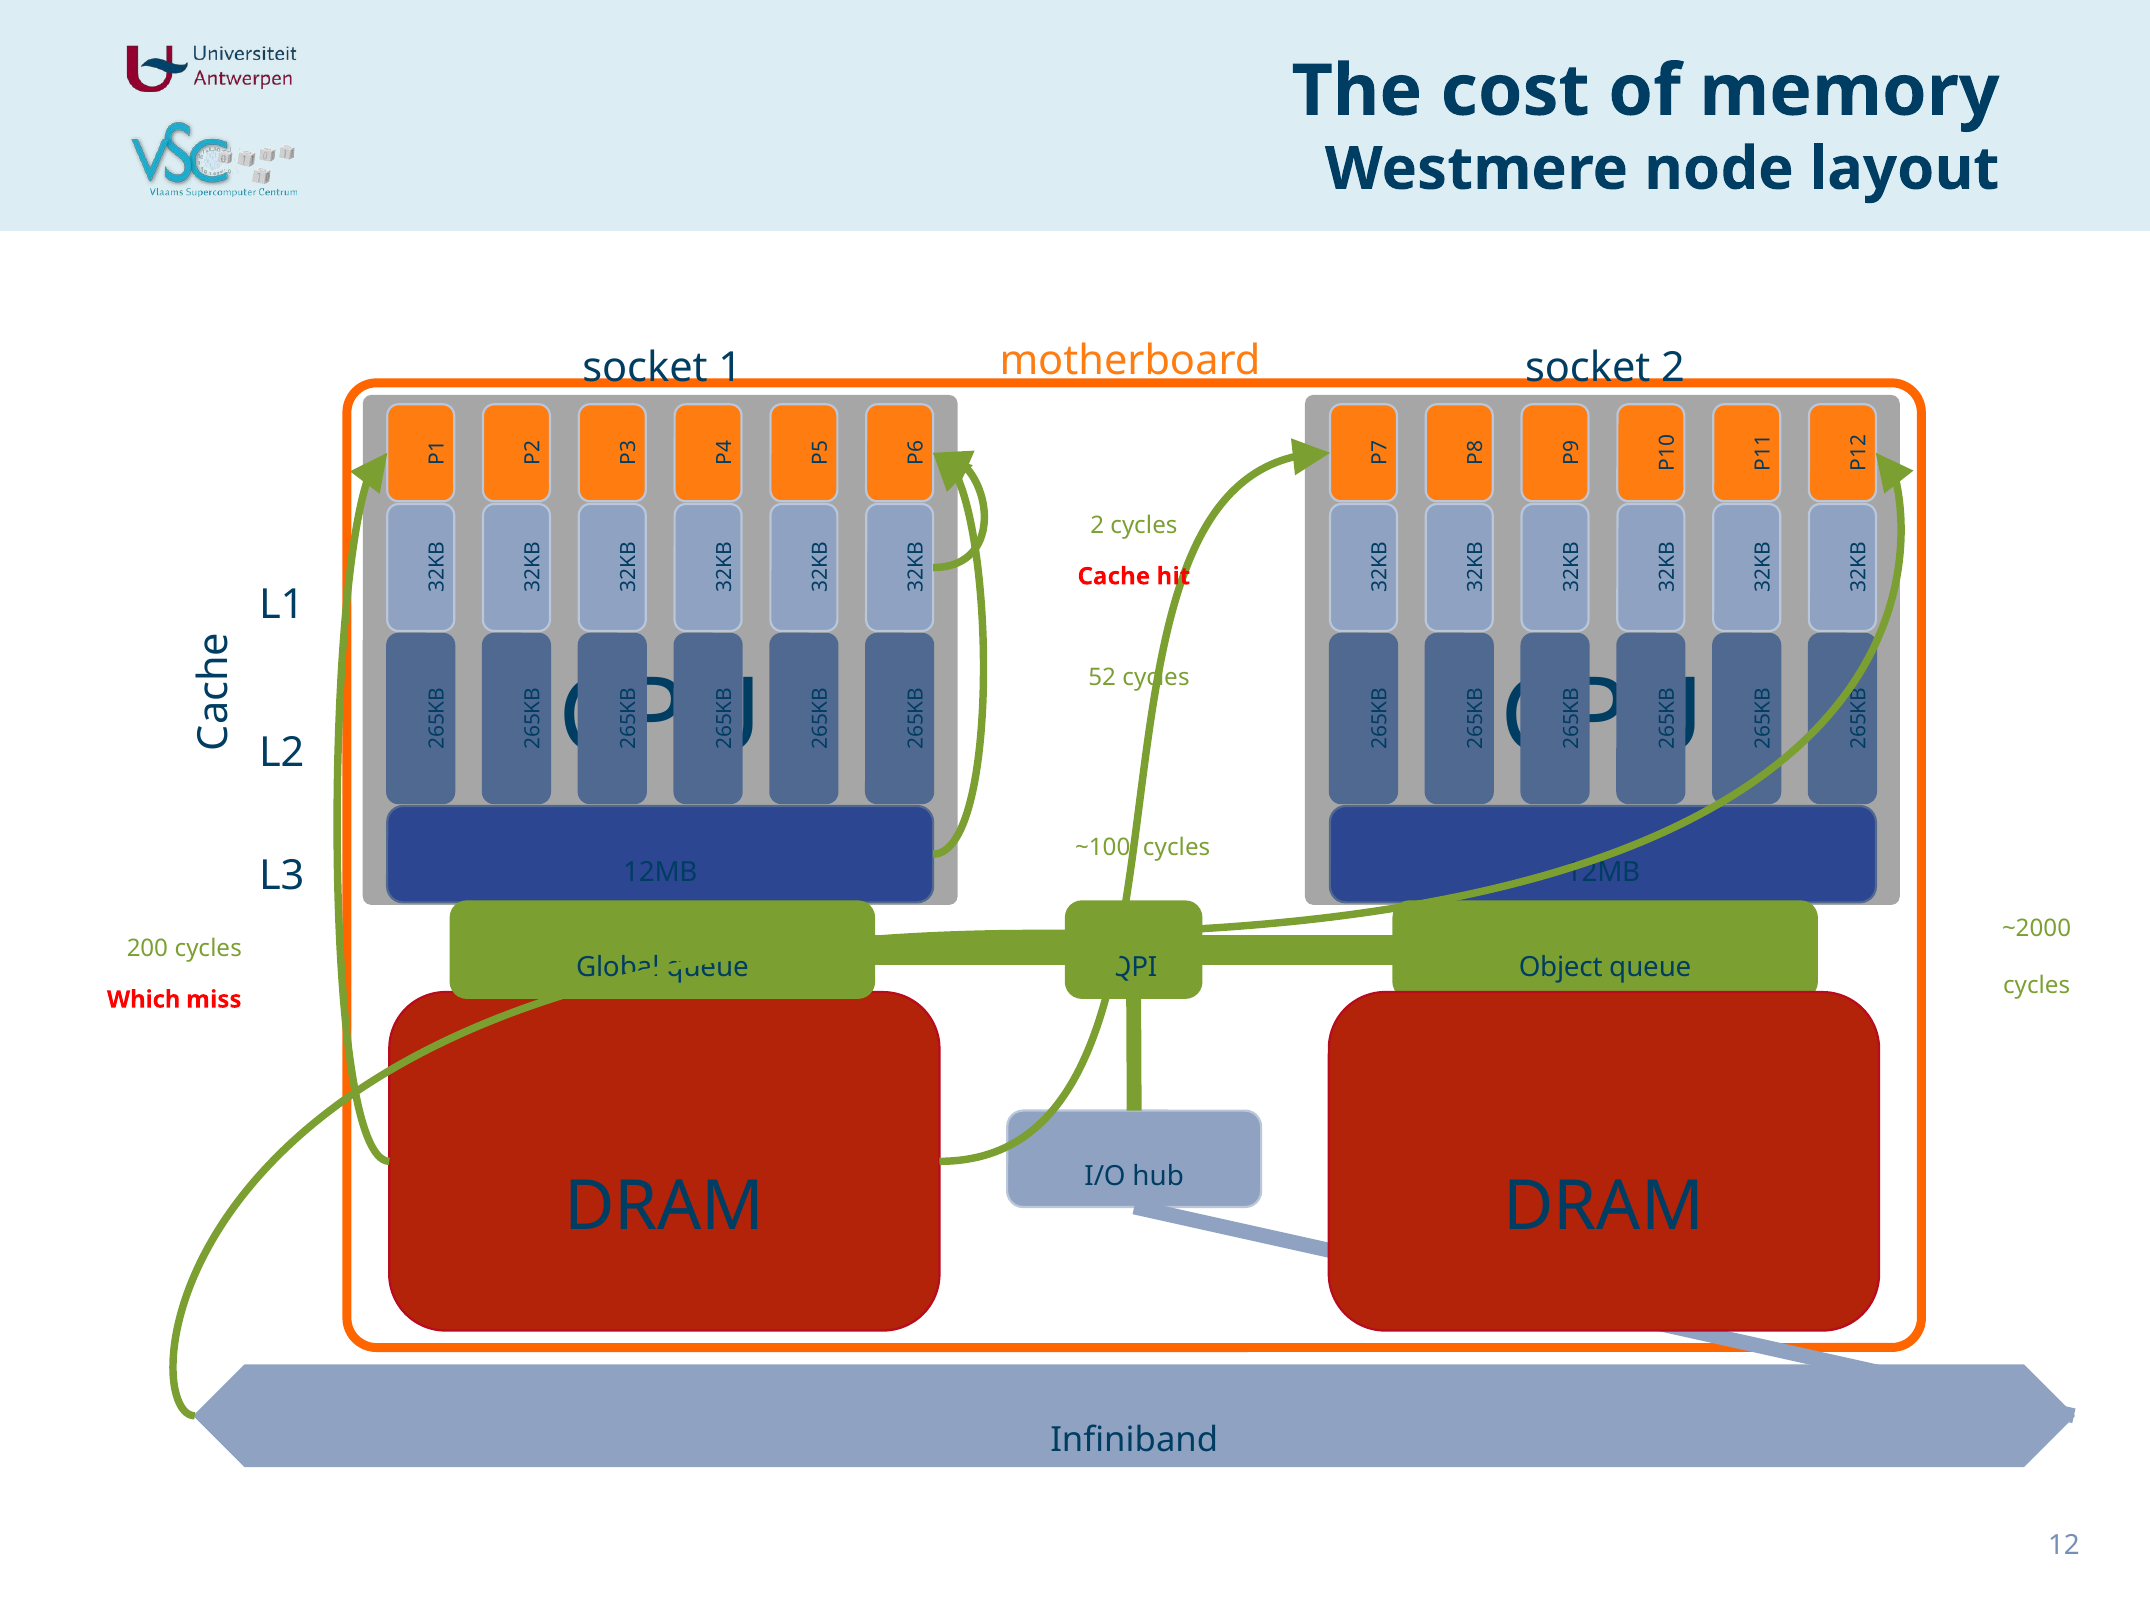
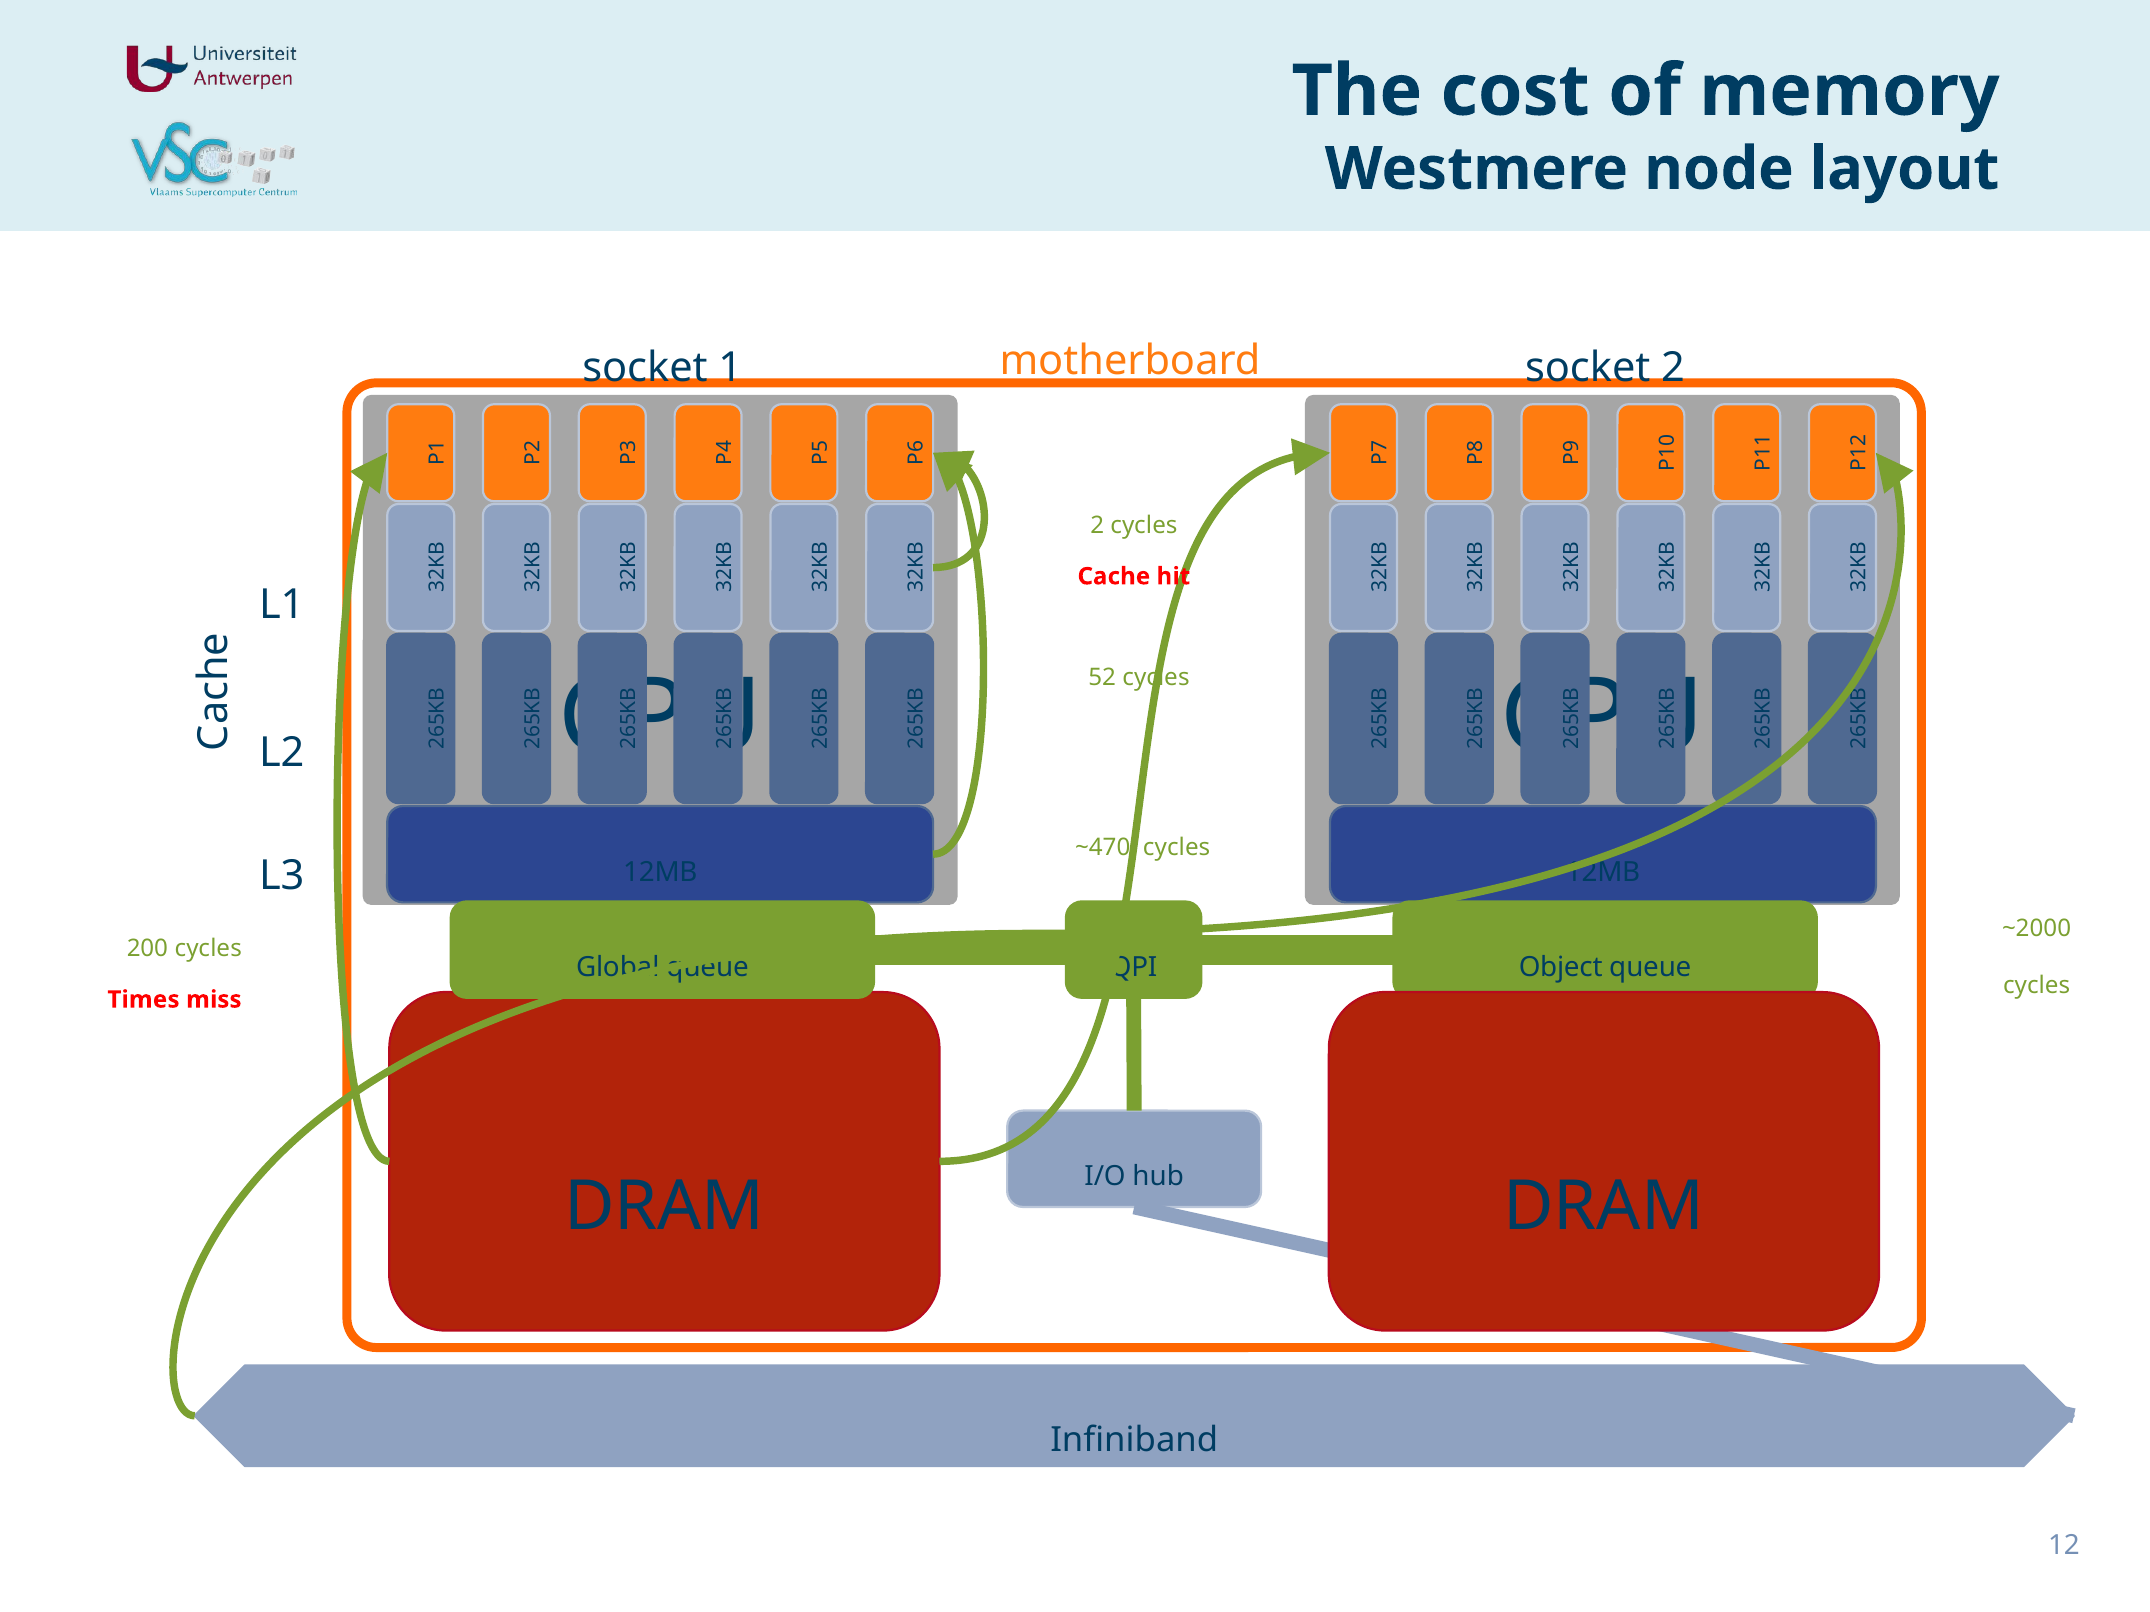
~100: ~100 -> ~470 (1103, 847)
Which: Which -> Times (143, 1000)
